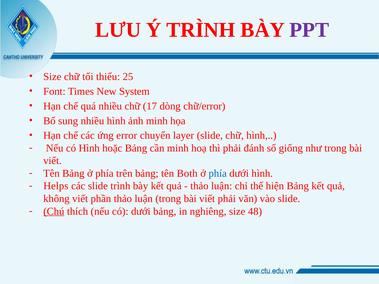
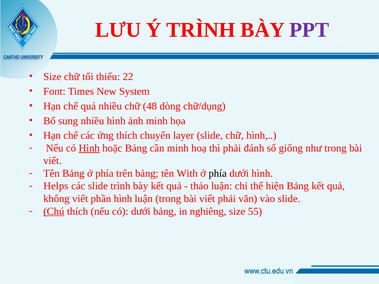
25: 25 -> 22 (128, 77)
17: 17 -> 48 (150, 106)
chữ/error: chữ/error -> chữ/dụng (204, 106)
ứng error: error -> thích (127, 136)
Hình underline: none -> present (89, 148)
Both: Both -> With (187, 174)
phía colour: blue -> black (218, 174)
phần thảo: thảo -> hình (123, 199)
48: 48 -> 55 (255, 211)
